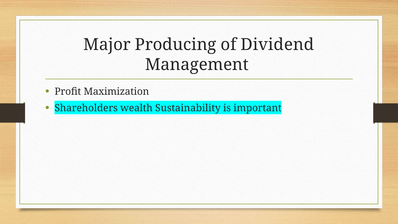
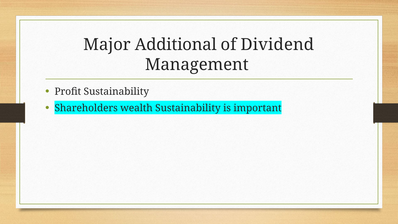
Producing: Producing -> Additional (176, 45)
Profit Maximization: Maximization -> Sustainability (116, 92)
